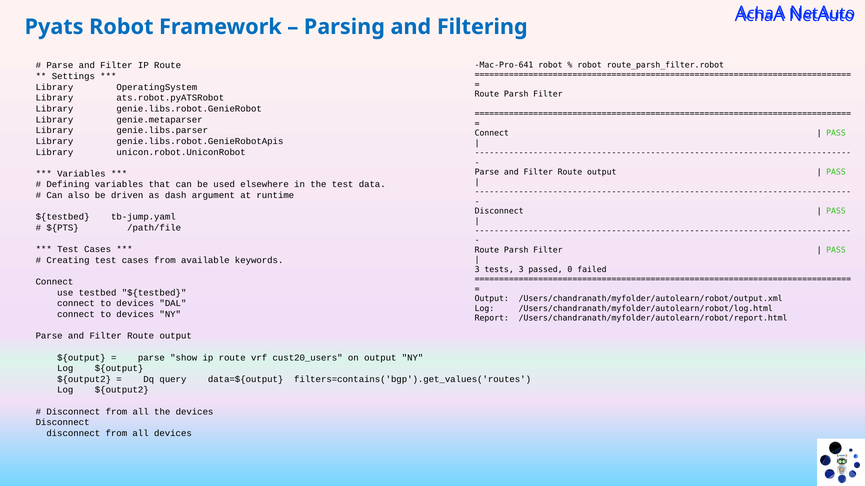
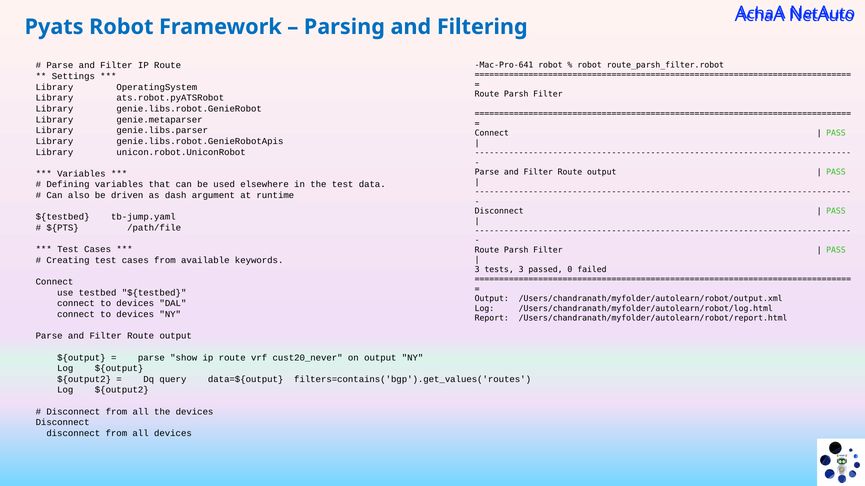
cust20_users: cust20_users -> cust20_never (308, 358)
